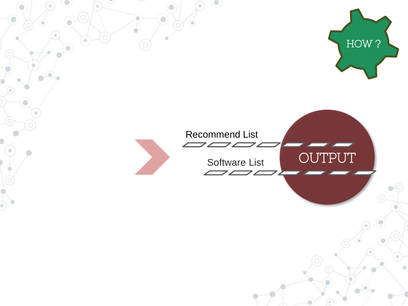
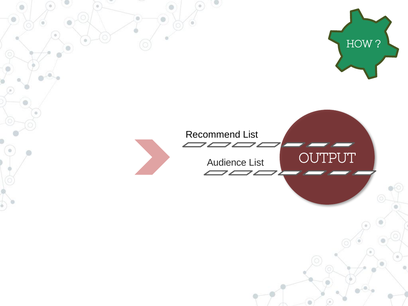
Software: Software -> Audience (227, 163)
